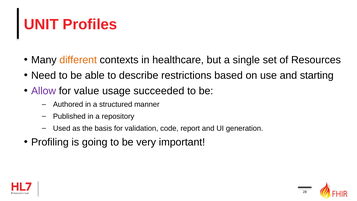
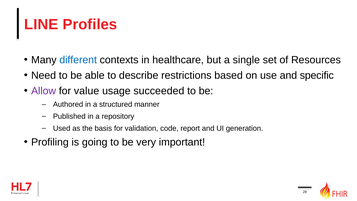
UNIT: UNIT -> LINE (41, 24)
different colour: orange -> blue (78, 60)
starting: starting -> specific (317, 75)
